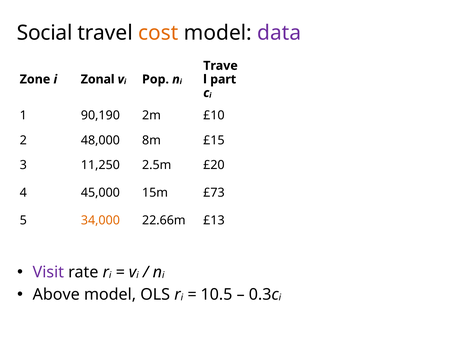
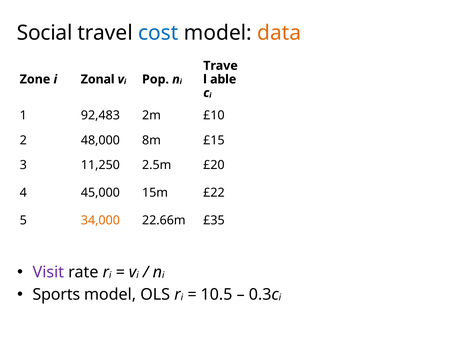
cost colour: orange -> blue (158, 33)
data colour: purple -> orange (279, 33)
part: part -> able (223, 79)
90,190: 90,190 -> 92,483 (100, 115)
£73: £73 -> £22 (214, 193)
£13: £13 -> £35 (214, 220)
Above: Above -> Sports (56, 294)
